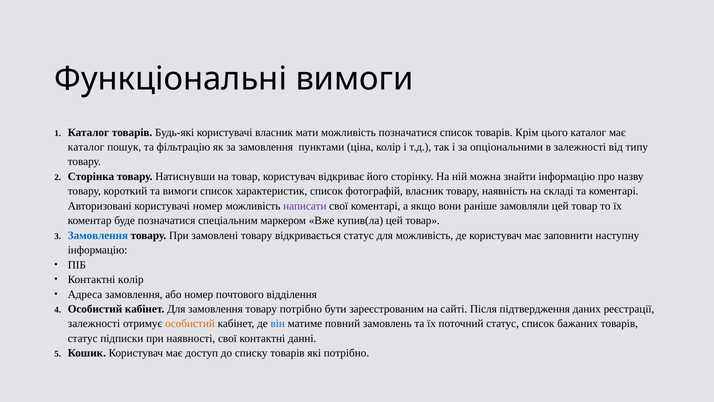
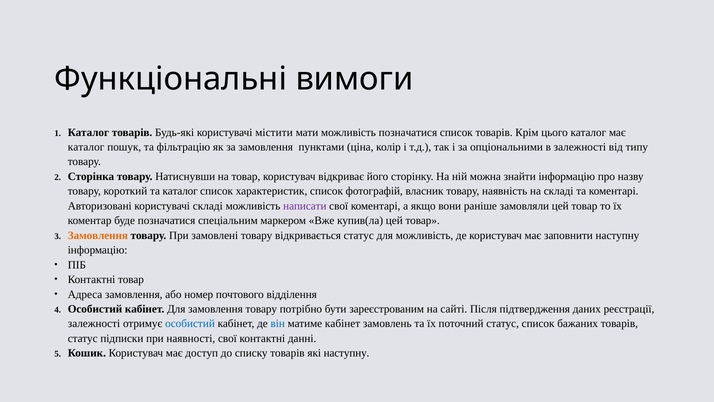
користувачі власник: власник -> містити (274, 132)
та вимоги: вимоги -> каталог (180, 191)
користувачі номер: номер -> складі (208, 206)
Замовлення colour: blue -> orange (98, 235)
Контактні колір: колір -> товар (131, 279)
особистий colour: orange -> blue (190, 323)
матиме повний: повний -> кабінет (343, 323)
які потрібно: потрібно -> наступну (347, 353)
